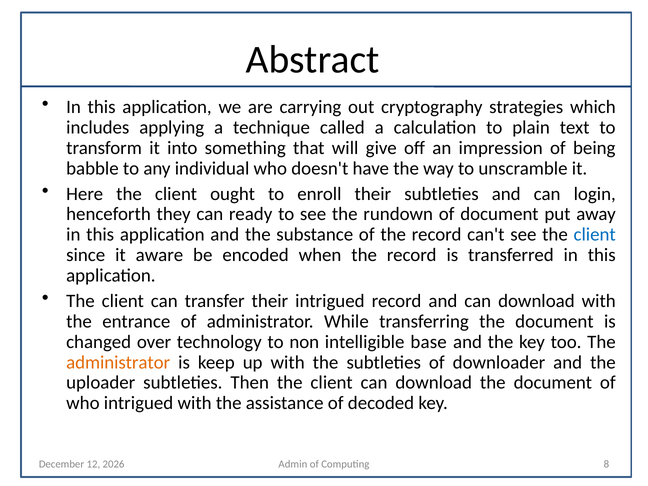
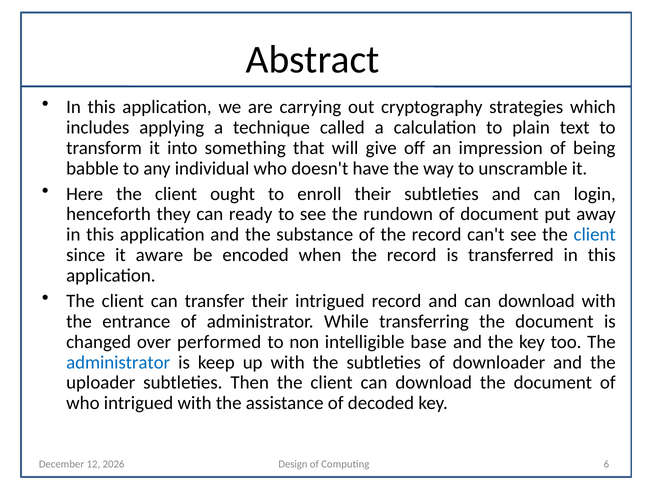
technology: technology -> performed (219, 342)
administrator colour: orange -> blue (118, 362)
Admin: Admin -> Design (293, 464)
8: 8 -> 6 (606, 464)
